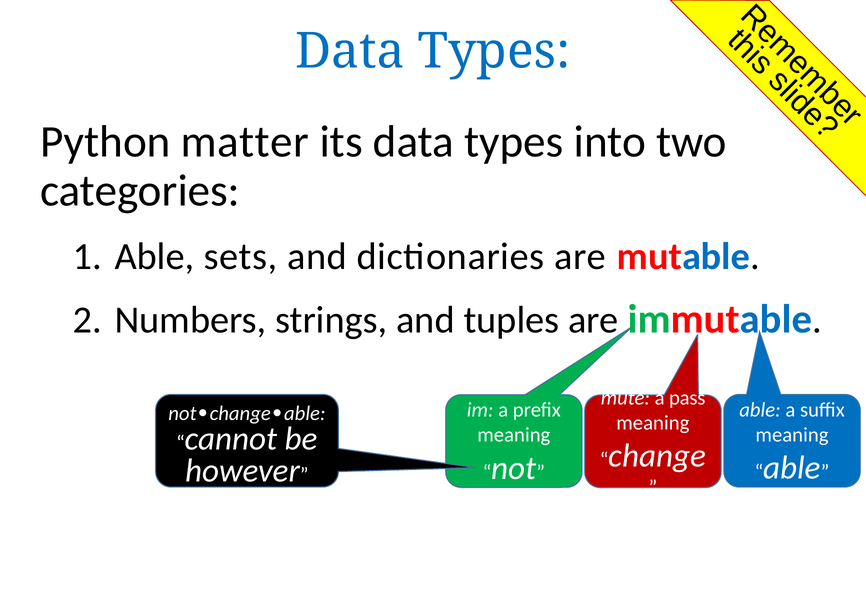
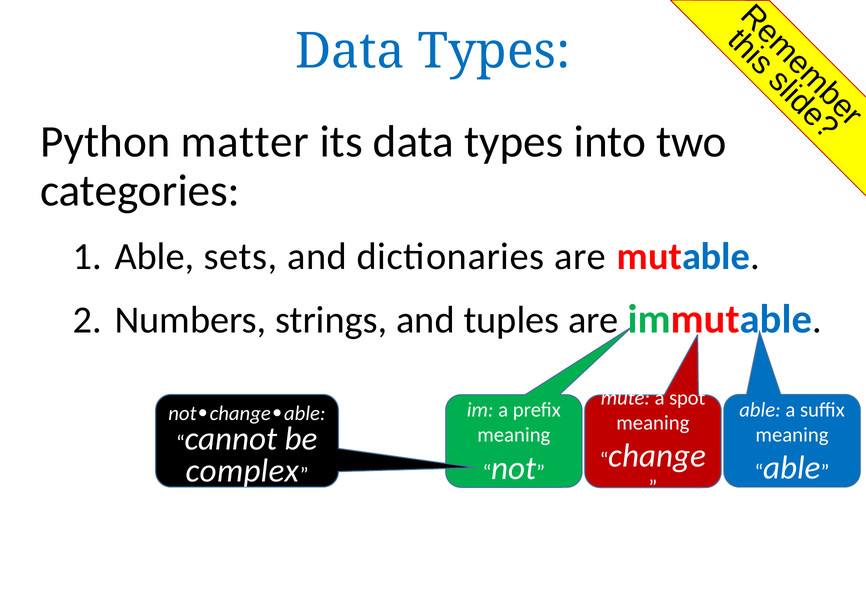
pass: pass -> spot (687, 398)
however: however -> complex (242, 470)
